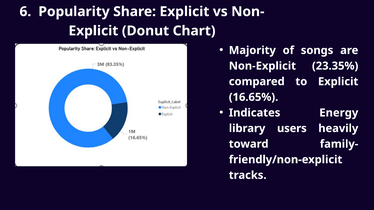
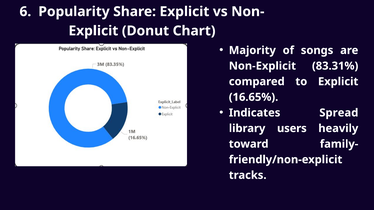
23.35%: 23.35% -> 83.31% (335, 66)
Energy: Energy -> Spread (339, 113)
